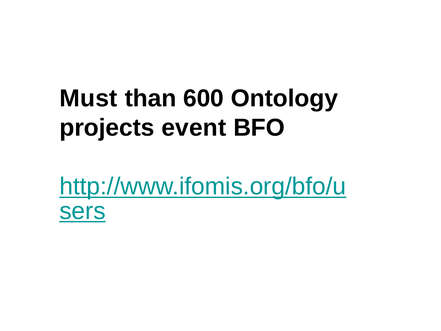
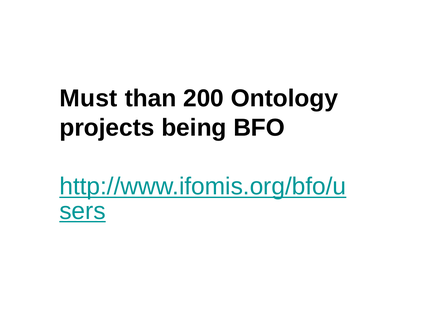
600: 600 -> 200 (204, 98)
event: event -> being (194, 128)
